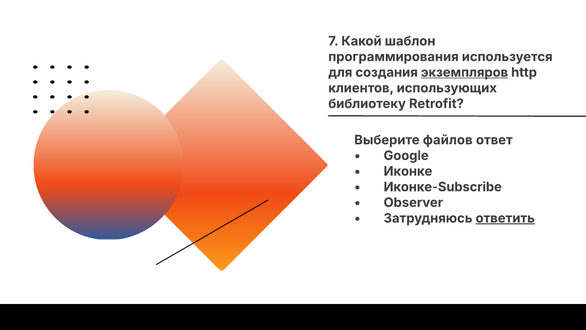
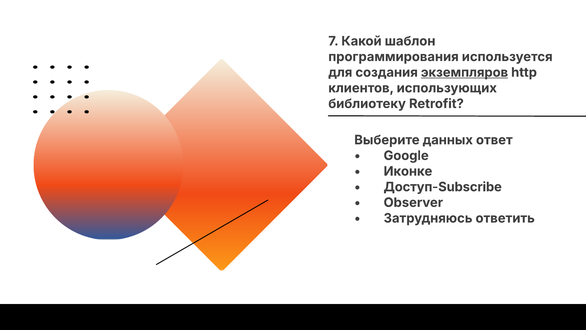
файлов: файлов -> данных (448, 140)
Иконке-Subscribe: Иконке-Subscribe -> Доступ-Subscribe (443, 187)
ответить underline: present -> none (505, 218)
